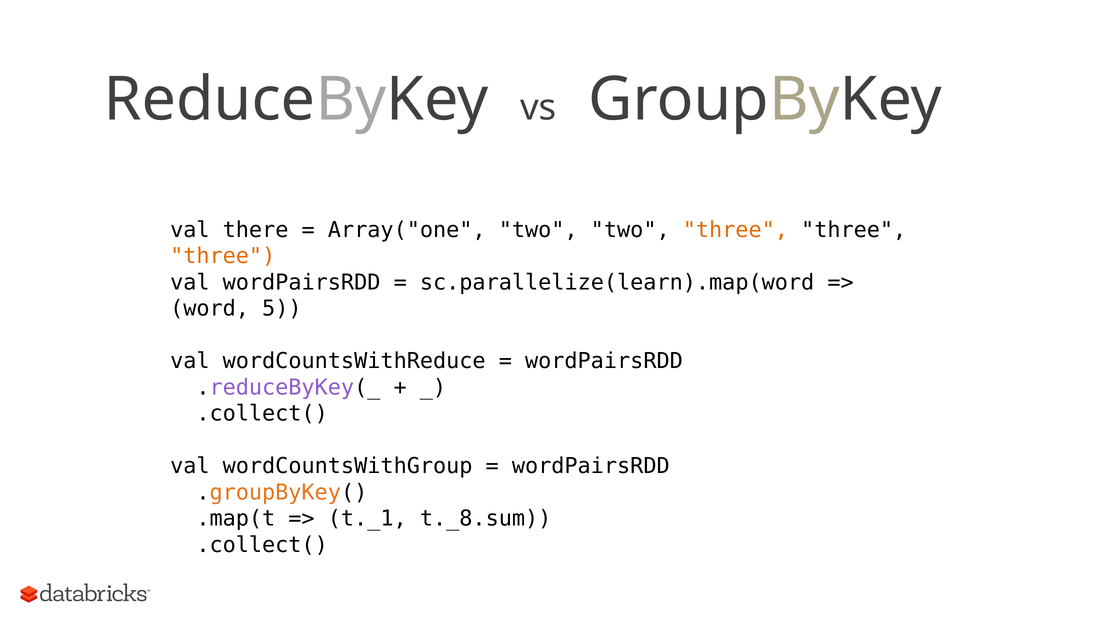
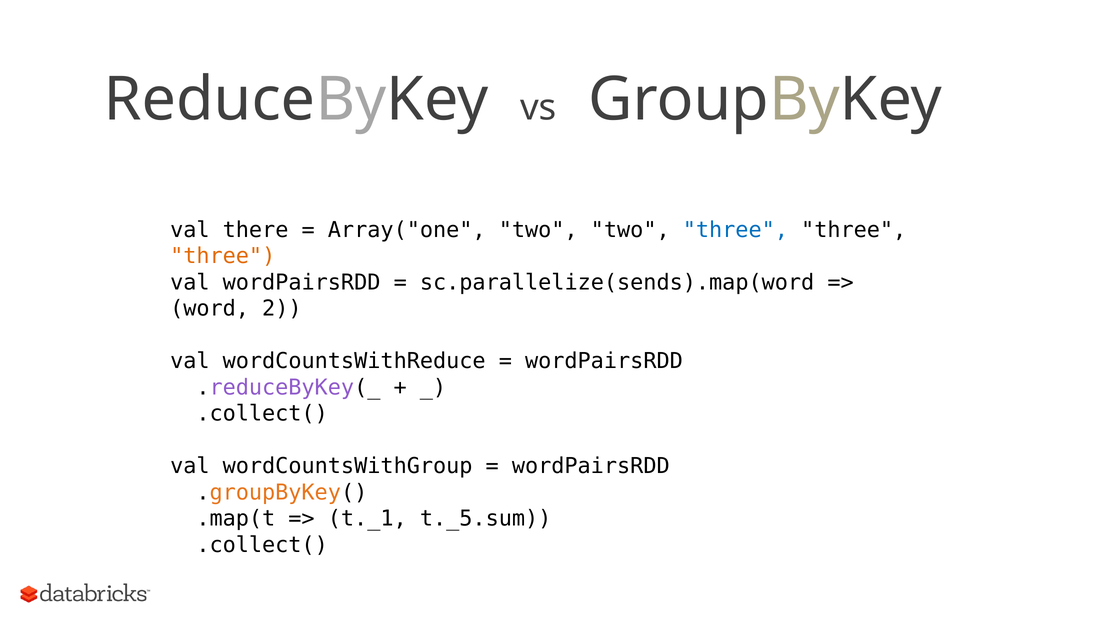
three colour: orange -> blue (735, 230)
sc.parallelize(learn).map(word: sc.parallelize(learn).map(word -> sc.parallelize(sends).map(word (617, 282)
5: 5 -> 2 (282, 309)
t._8.sum: t._8.sum -> t._5.sum (486, 519)
